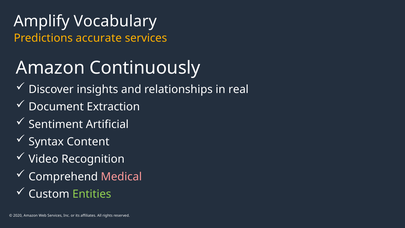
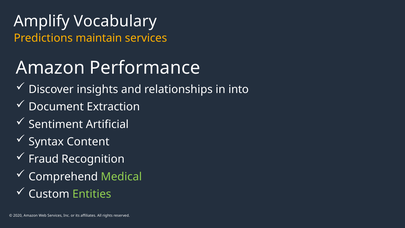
accurate: accurate -> maintain (99, 38)
Continuously: Continuously -> Performance (145, 68)
real: real -> into (239, 89)
Video: Video -> Fraud (44, 159)
Medical colour: pink -> light green (121, 177)
